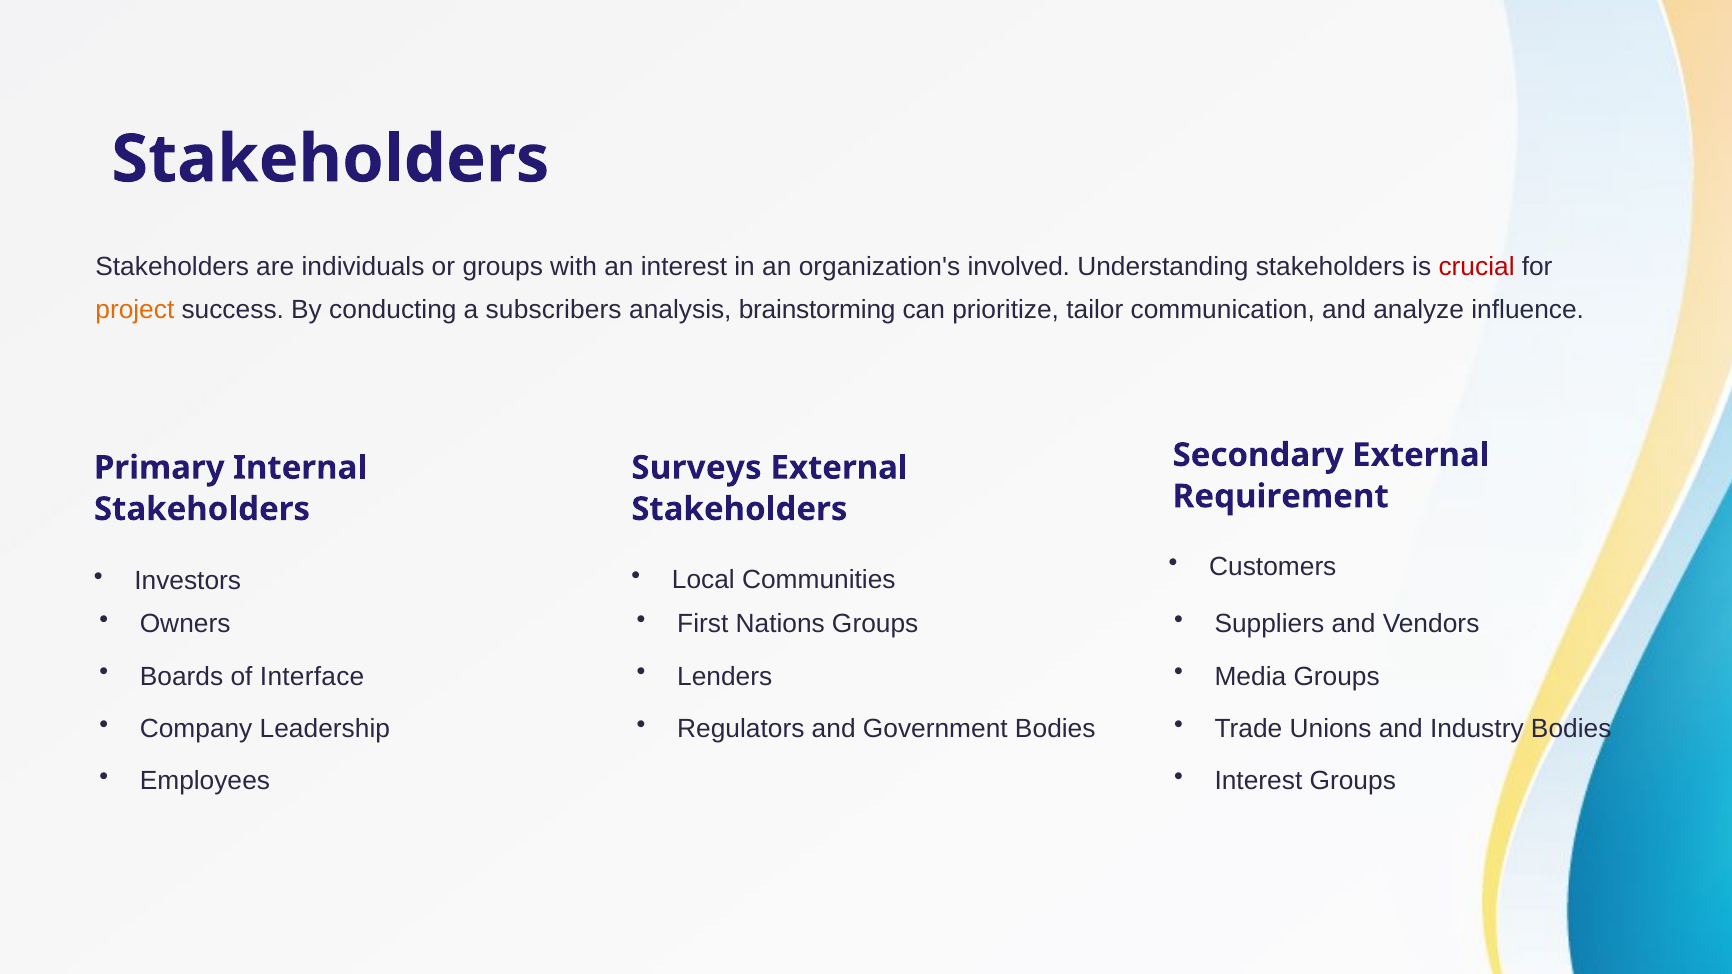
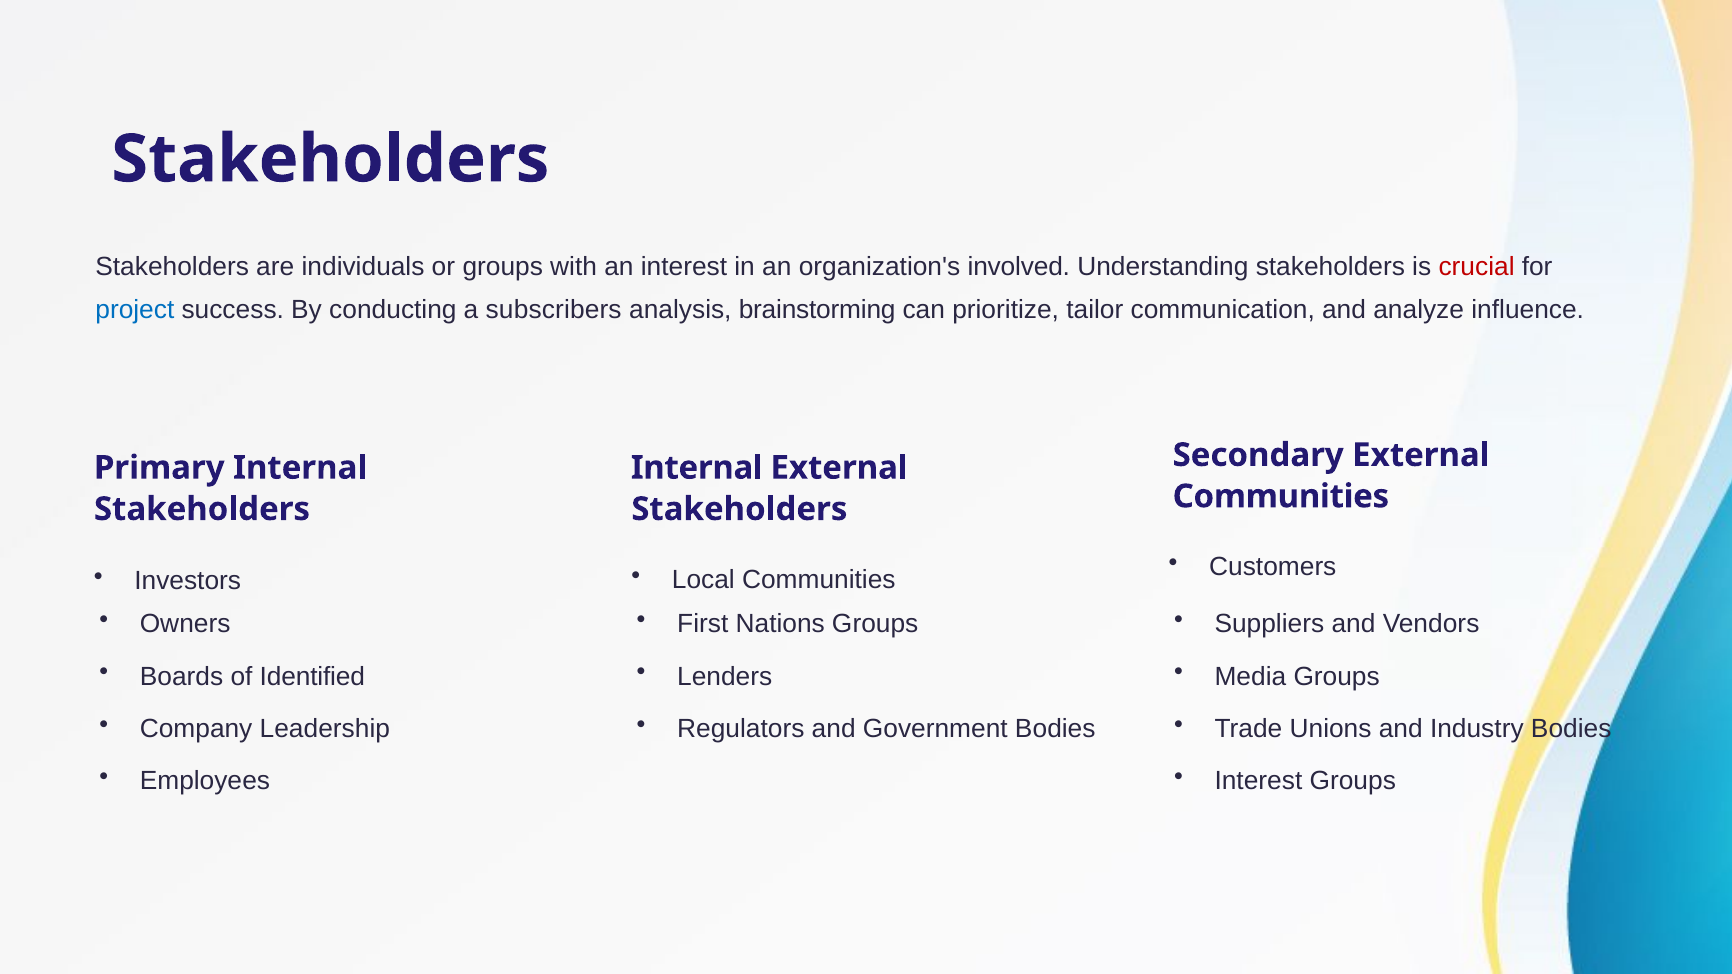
project colour: orange -> blue (135, 310)
Surveys: Surveys -> Internal (697, 468)
Requirement: Requirement -> Communities (1281, 497)
Interface: Interface -> Identified (312, 677)
